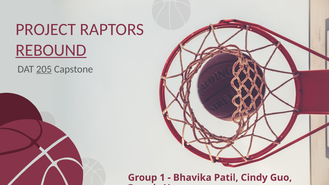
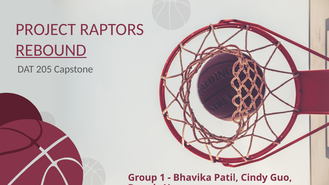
205 underline: present -> none (44, 69)
